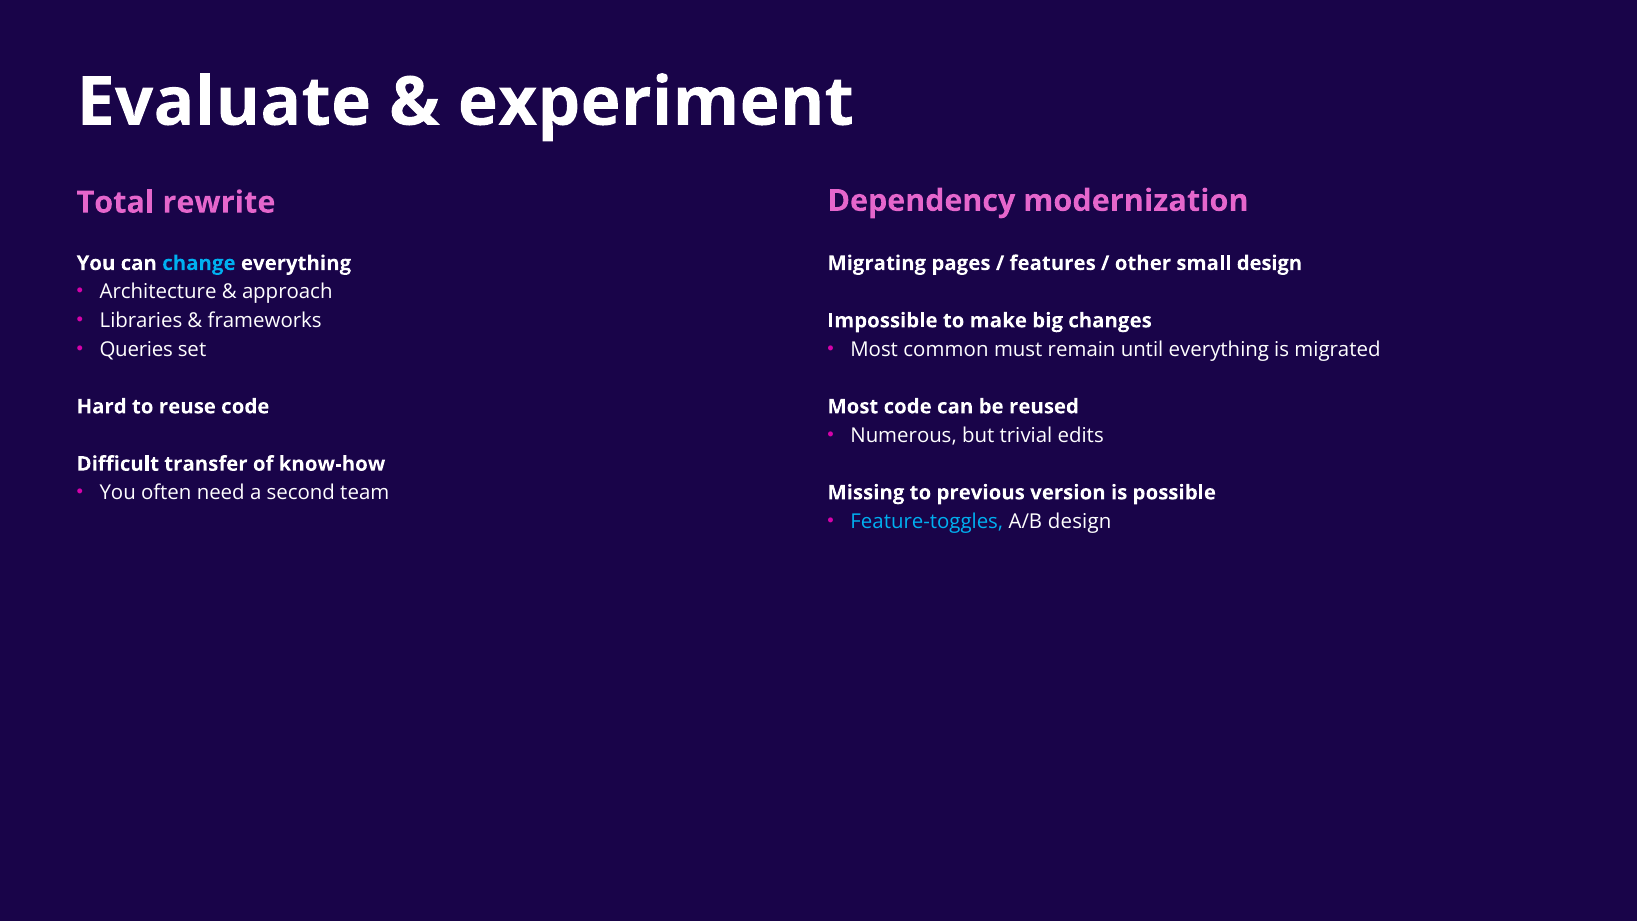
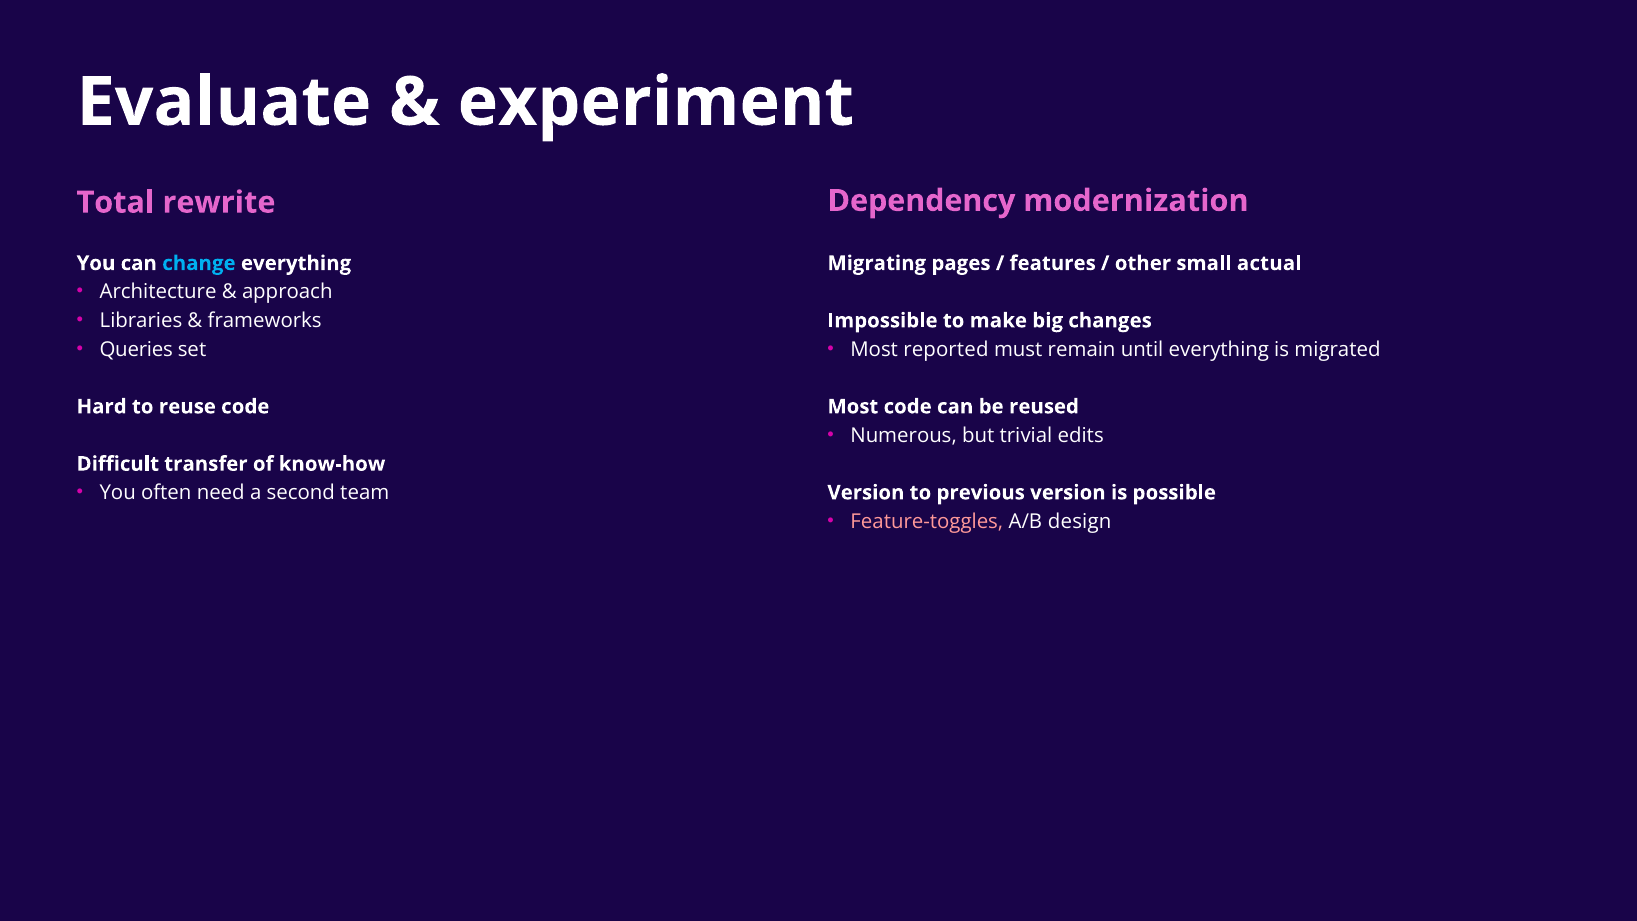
small design: design -> actual (1269, 263)
common: common -> reported (946, 349)
Missing: Missing -> Version (866, 493)
Feature-toggles colour: light blue -> pink (927, 521)
